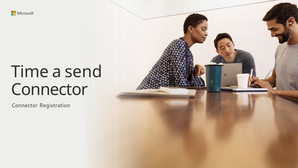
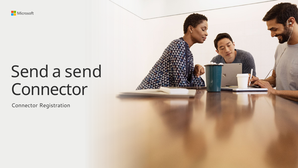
Time: Time -> Send (30, 72)
